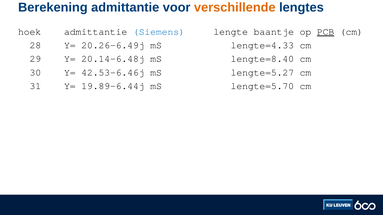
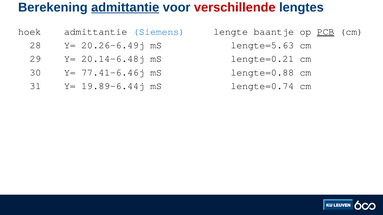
admittantie underline: none -> present (125, 7)
verschillende colour: orange -> red (235, 7)
lengte=4.33: lengte=4.33 -> lengte=5.63 (262, 45)
lengte=8.40: lengte=8.40 -> lengte=0.21 (262, 59)
42.53-6.46j: 42.53-6.46j -> 77.41-6.46j (113, 73)
lengte=5.27: lengte=5.27 -> lengte=0.88 (262, 73)
lengte=5.70: lengte=5.70 -> lengte=0.74 (262, 86)
